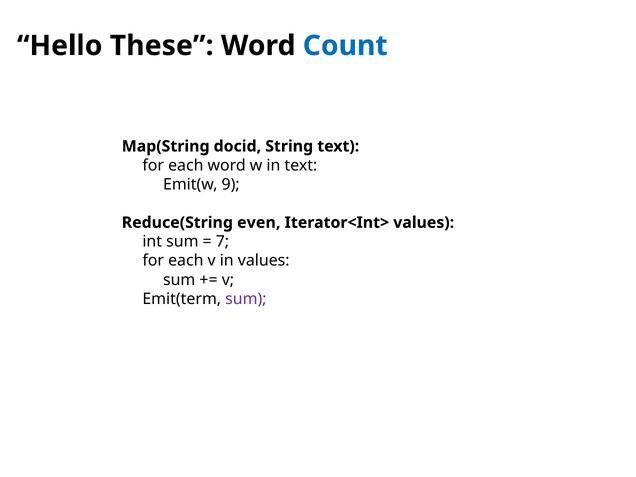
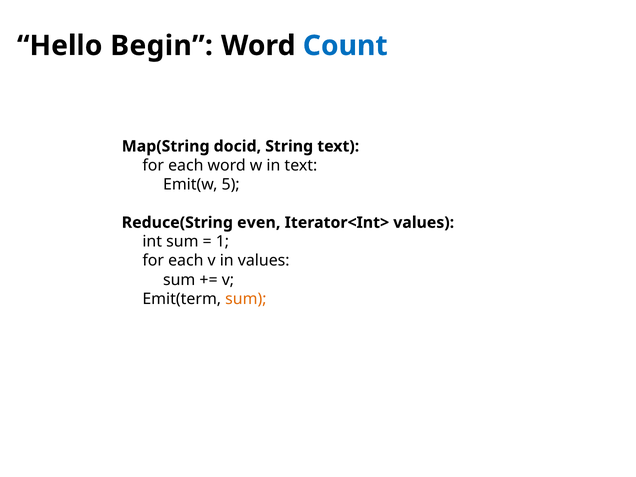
These: These -> Begin (162, 46)
9: 9 -> 5 (231, 184)
7: 7 -> 1 (222, 242)
sum colour: purple -> orange (246, 299)
